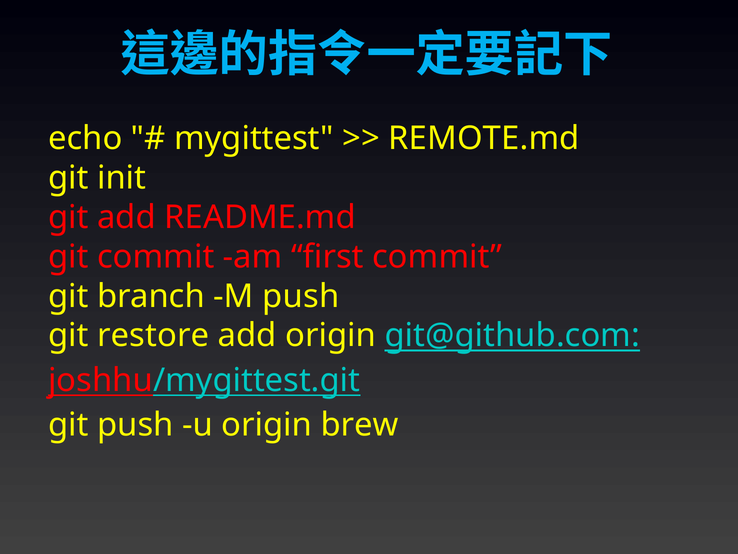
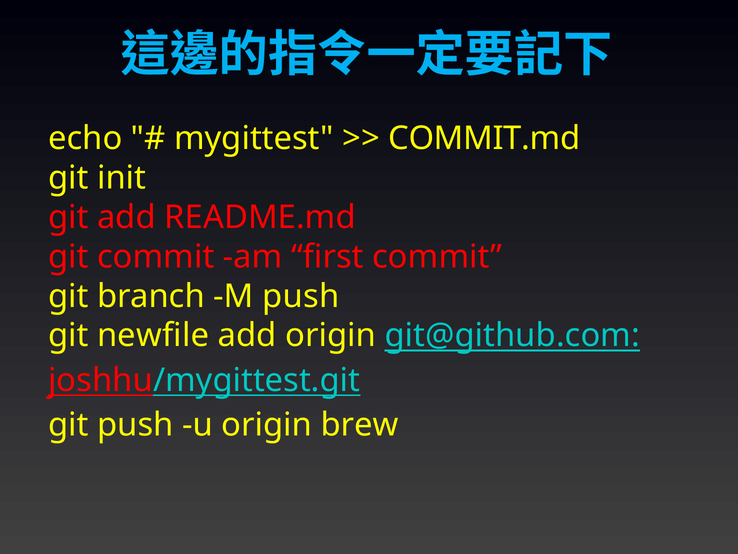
REMOTE.md: REMOTE.md -> COMMIT.md (484, 138)
restore: restore -> newfile (153, 335)
